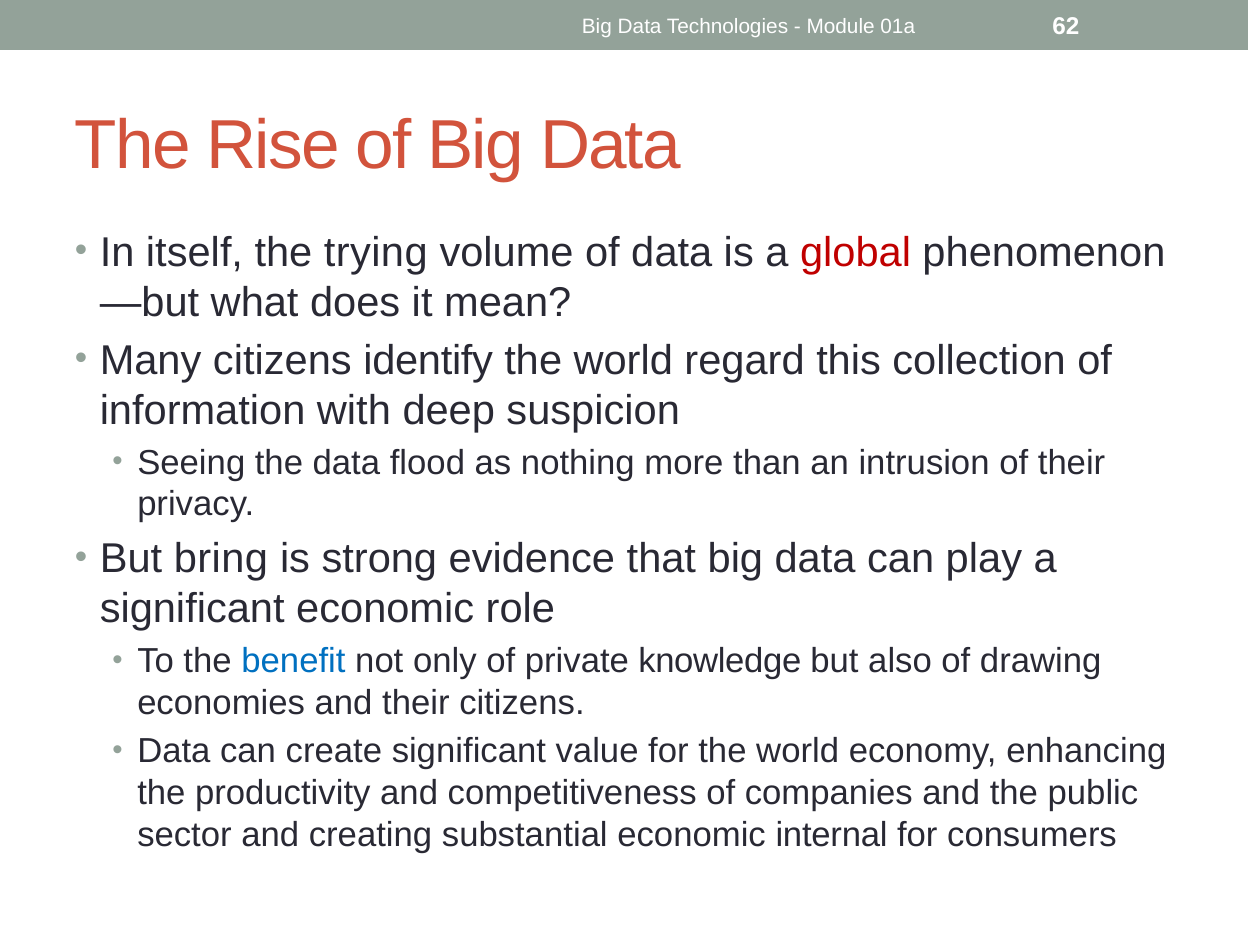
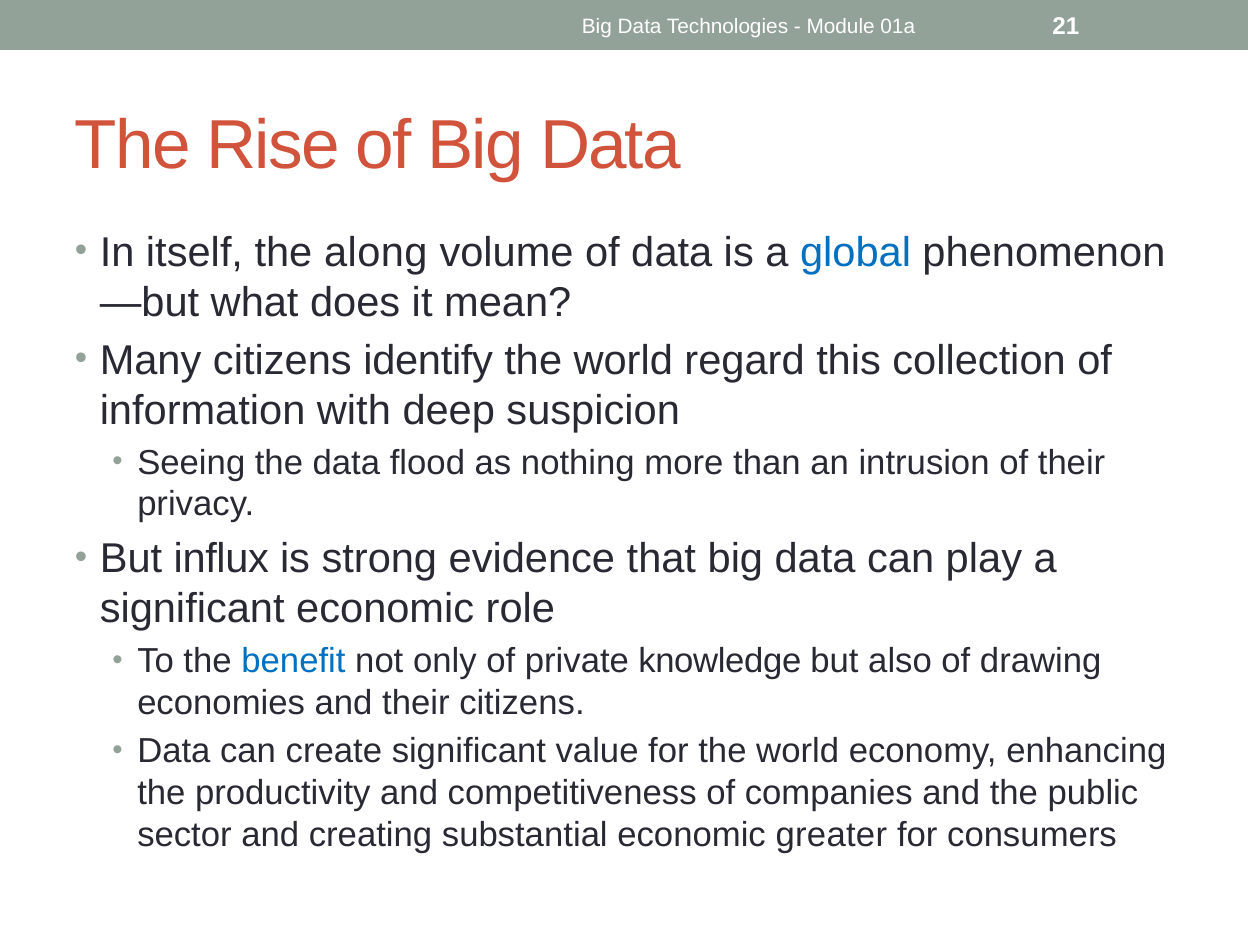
62: 62 -> 21 (1066, 27)
trying: trying -> along (376, 253)
global colour: red -> blue (856, 253)
bring: bring -> influx (221, 559)
internal: internal -> greater (831, 835)
